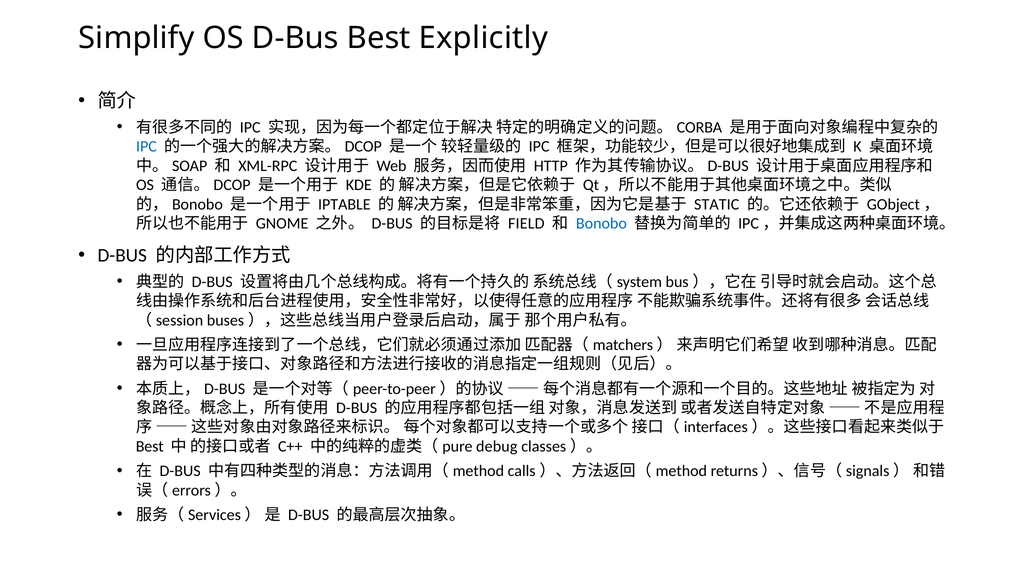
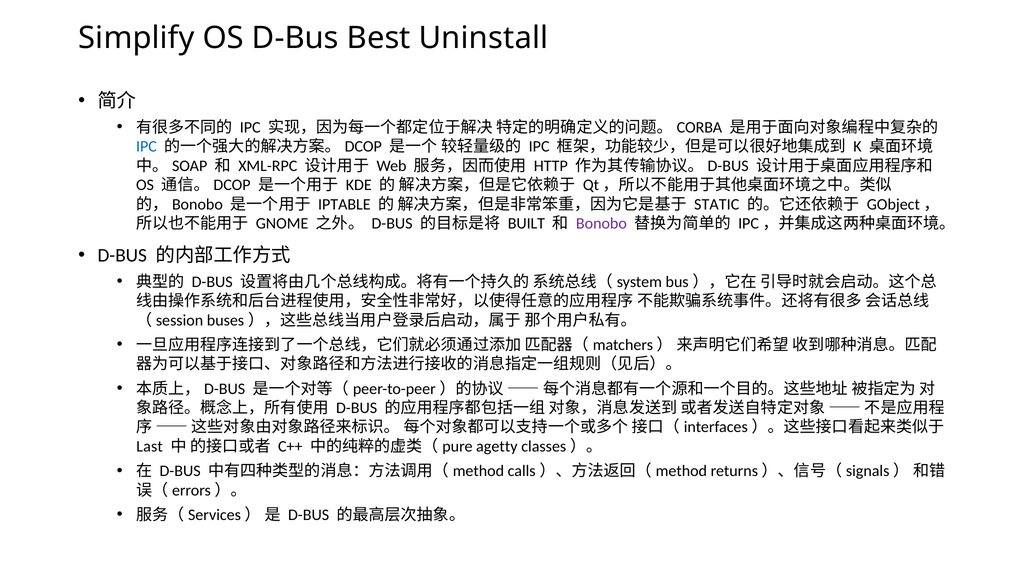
Explicitly: Explicitly -> Uninstall (483, 38)
FIELD: FIELD -> BUILT (526, 224)
Bonobo colour: blue -> purple (601, 224)
Best: Best -> Last (150, 447)
debug: debug -> agetty (497, 447)
